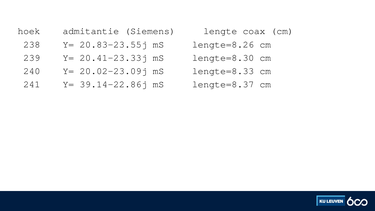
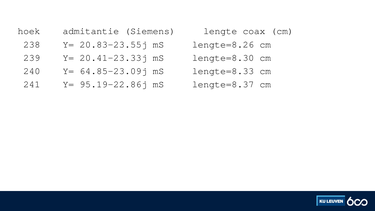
20.02-23.09j: 20.02-23.09j -> 64.85-23.09j (113, 71)
39.14-22.86j: 39.14-22.86j -> 95.19-22.86j (113, 84)
